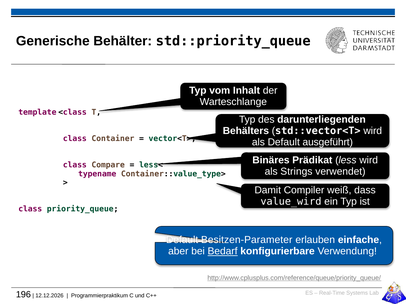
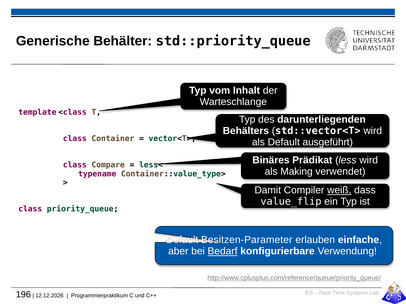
Strings: Strings -> Making (297, 172)
weiß underline: none -> present (339, 191)
value_wird: value_wird -> value_flip (291, 202)
